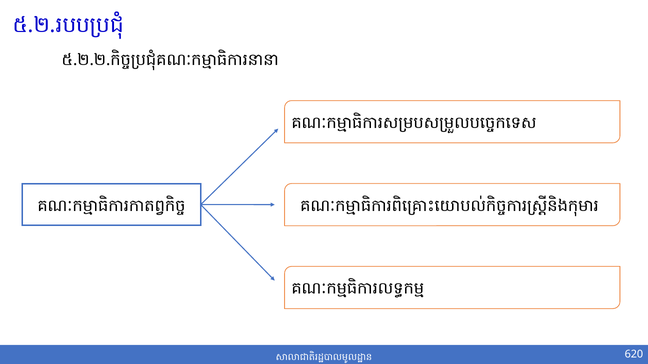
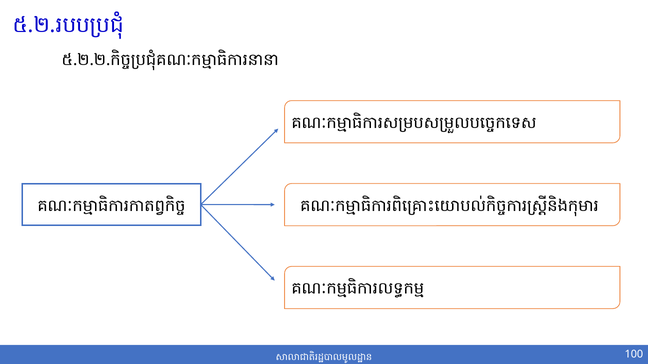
620: 620 -> 100 (634, 355)
